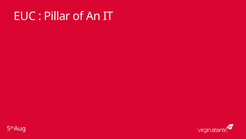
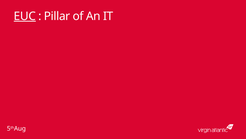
EUC underline: none -> present (25, 16)
